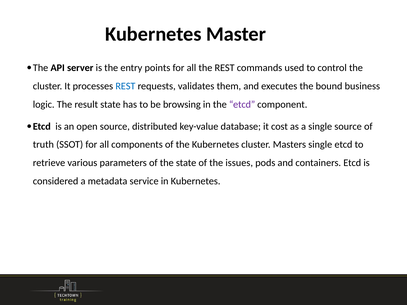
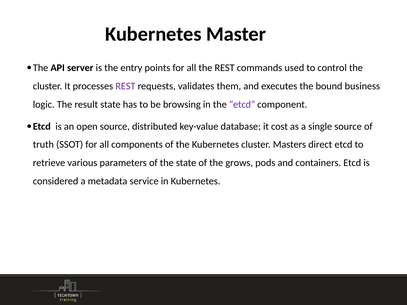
REST colour: blue -> purple (125, 86)
Masters single: single -> direct (320, 145)
issues: issues -> grows (239, 163)
